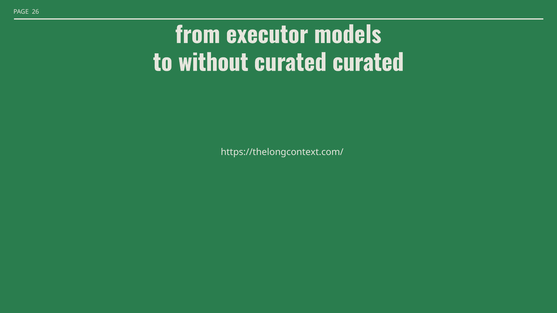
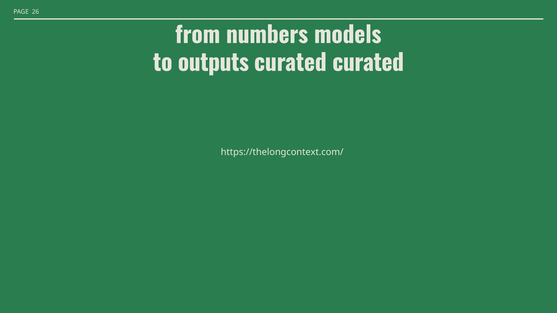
executor: executor -> numbers (267, 35)
without: without -> outputs (213, 63)
